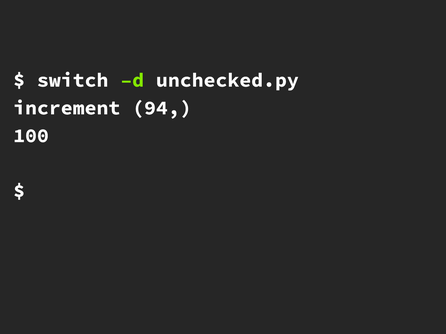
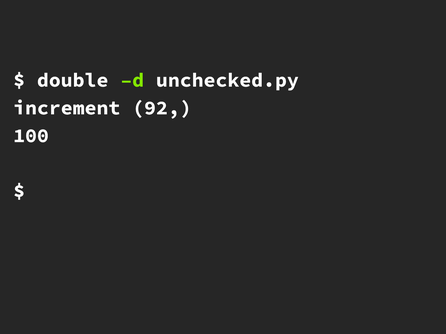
switch: switch -> double (73, 80)
94: 94 -> 92 (162, 108)
